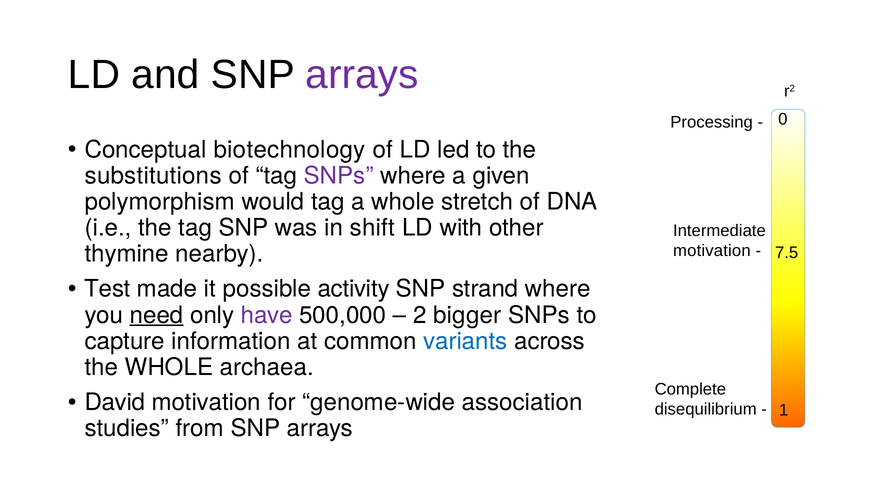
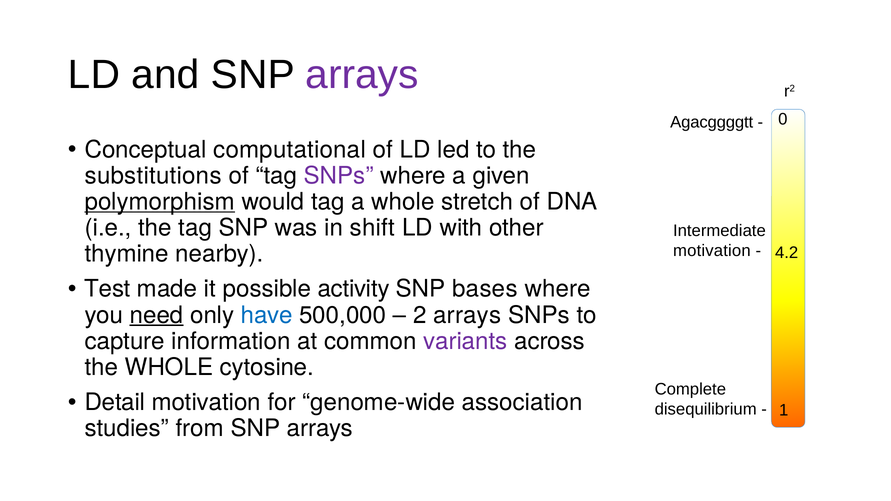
Processing: Processing -> Agacggggtt (712, 122)
biotechnology: biotechnology -> computational (290, 150)
polymorphism underline: none -> present (160, 202)
7.5: 7.5 -> 4.2 (787, 253)
strand: strand -> bases (485, 289)
have colour: purple -> blue (267, 315)
2 bigger: bigger -> arrays (467, 315)
variants colour: blue -> purple (465, 341)
archaea: archaea -> cytosine (267, 367)
David: David -> Detail (115, 403)
